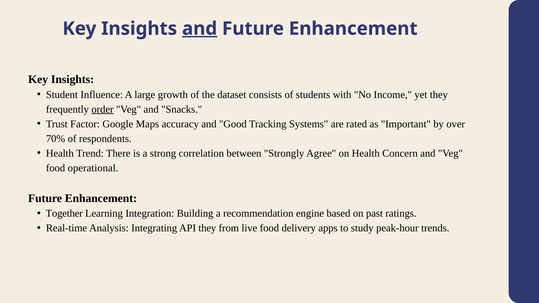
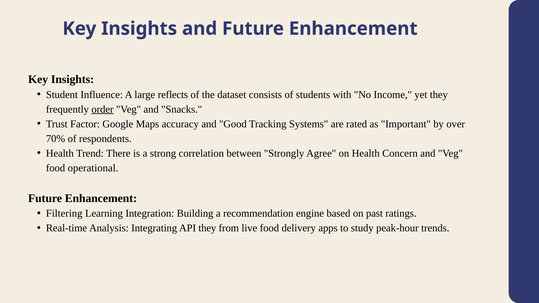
and underline: present -> none (200, 29)
growth: growth -> reflects (173, 95)
Together: Together -> Filtering (64, 214)
